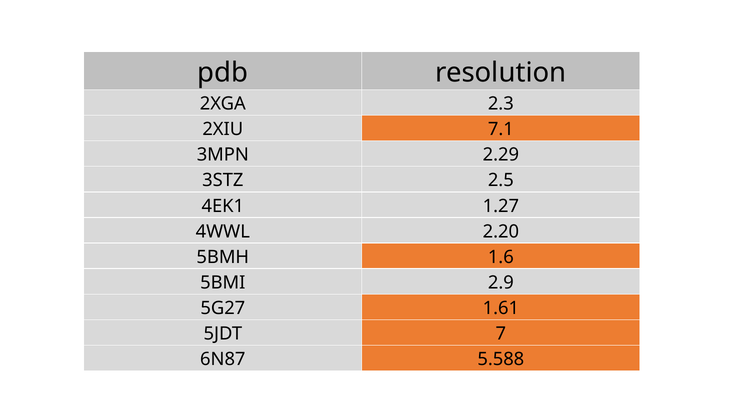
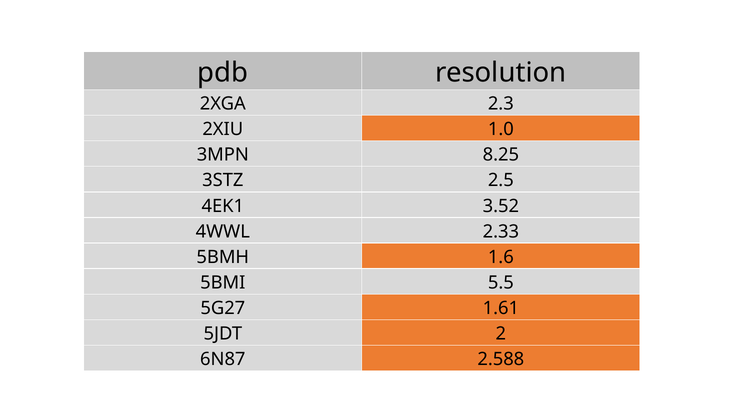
7.1: 7.1 -> 1.0 (501, 129)
2.29: 2.29 -> 8.25 (501, 155)
1.27: 1.27 -> 3.52 (501, 206)
2.20: 2.20 -> 2.33 (501, 231)
2.9: 2.9 -> 5.5 (501, 282)
7: 7 -> 2 (501, 334)
5.588: 5.588 -> 2.588 (501, 359)
